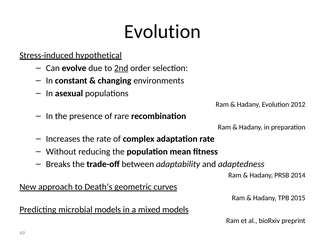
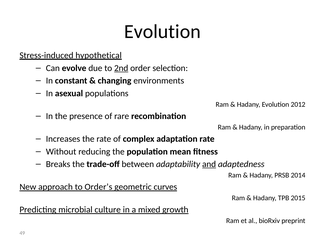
and underline: none -> present (209, 164)
Death’s: Death’s -> Order’s (98, 187)
microbial models: models -> culture (108, 210)
mixed models: models -> growth (175, 210)
